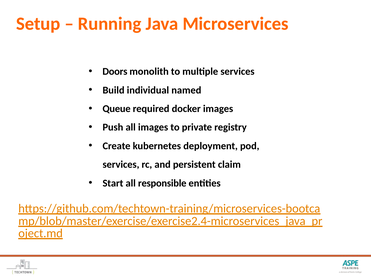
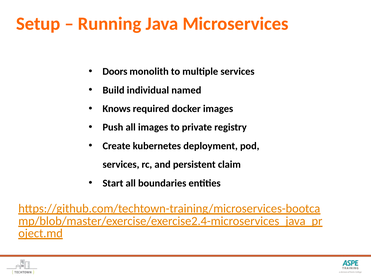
Queue: Queue -> Knows (117, 108)
responsible: responsible -> boundaries (162, 183)
